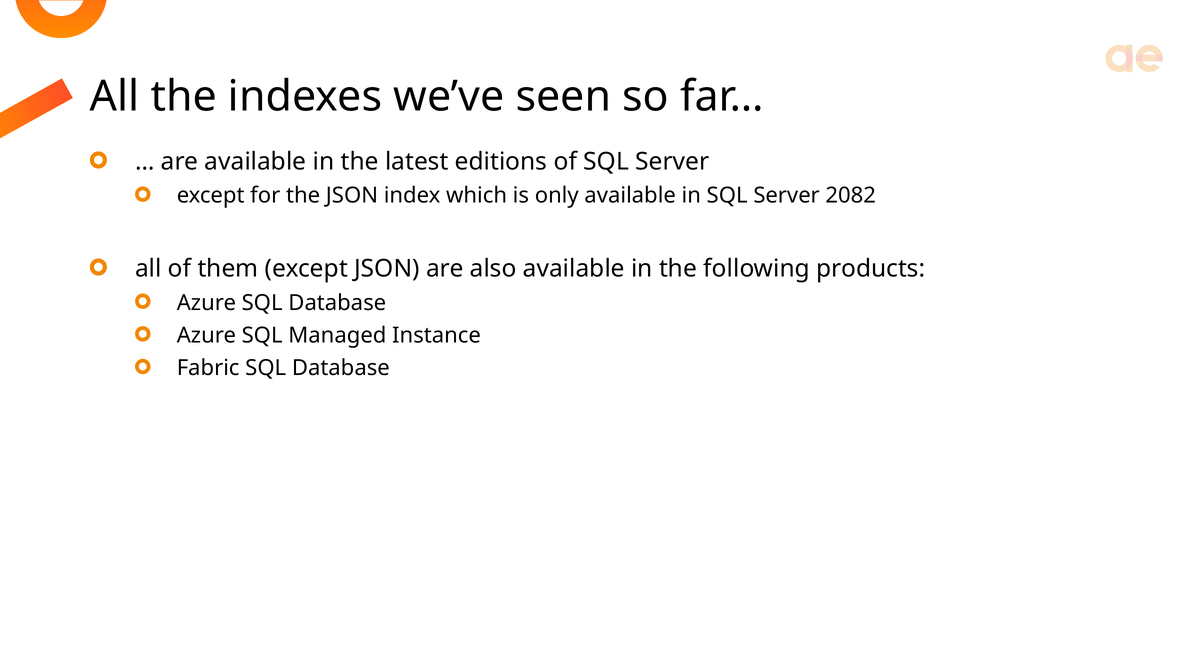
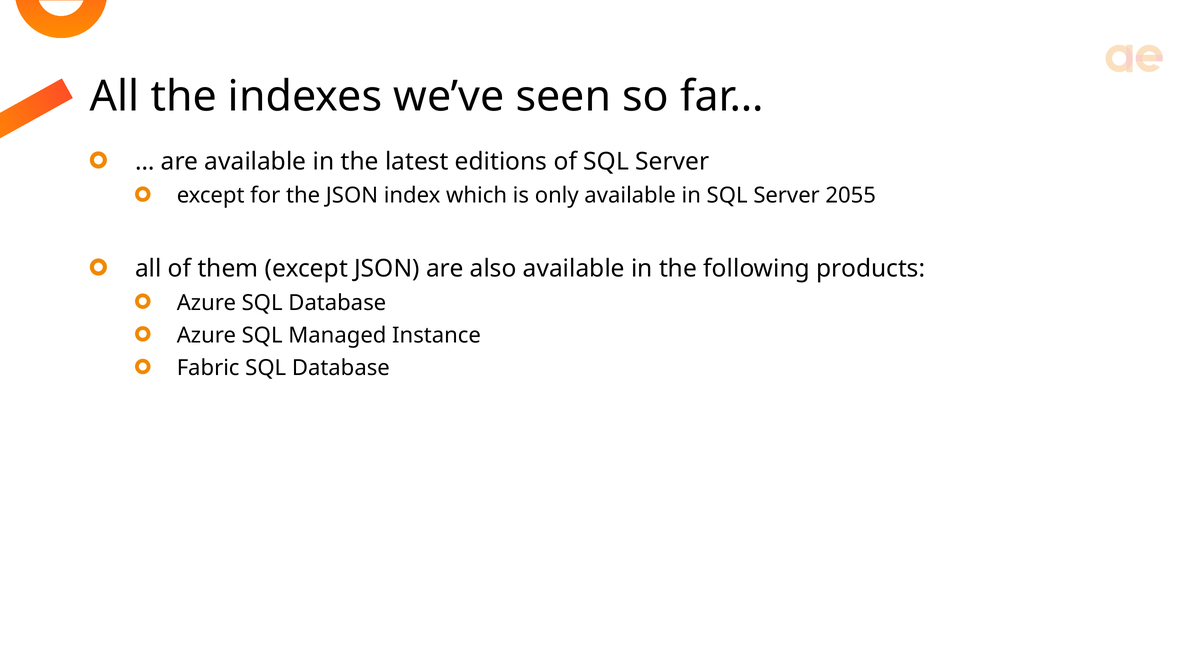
2082: 2082 -> 2055 (851, 196)
